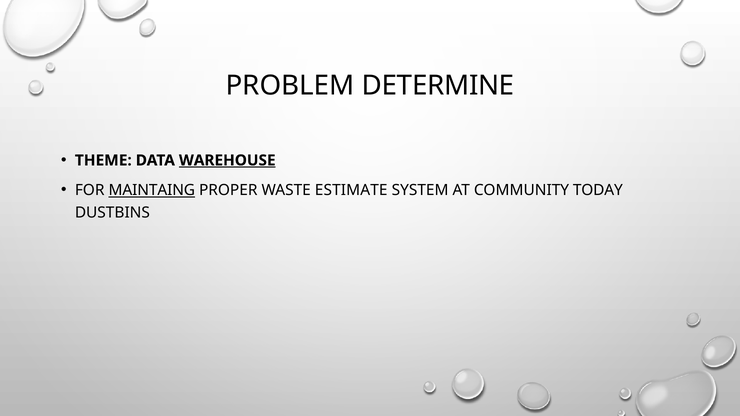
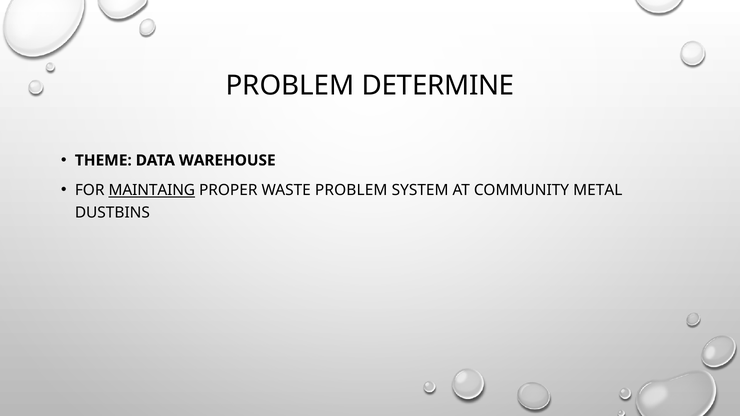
WAREHOUSE underline: present -> none (227, 160)
WASTE ESTIMATE: ESTIMATE -> PROBLEM (351, 190)
TODAY: TODAY -> METAL (598, 190)
